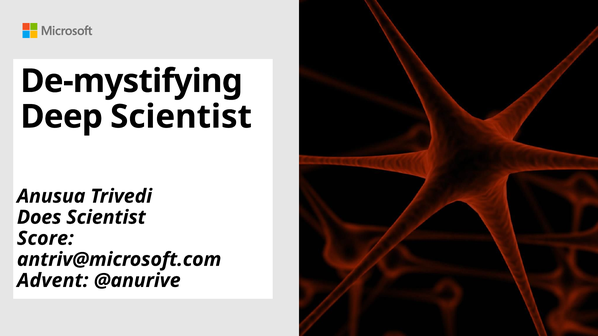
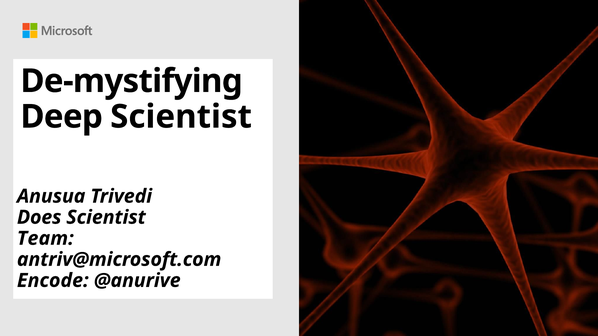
Score: Score -> Team (45, 239)
Advent: Advent -> Encode (53, 281)
